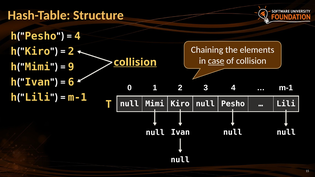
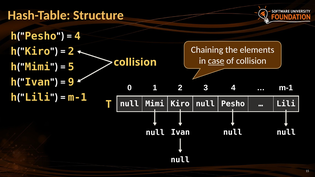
collision underline: present -> none (135, 62)
9: 9 -> 5 (71, 67)
6: 6 -> 9 (71, 82)
